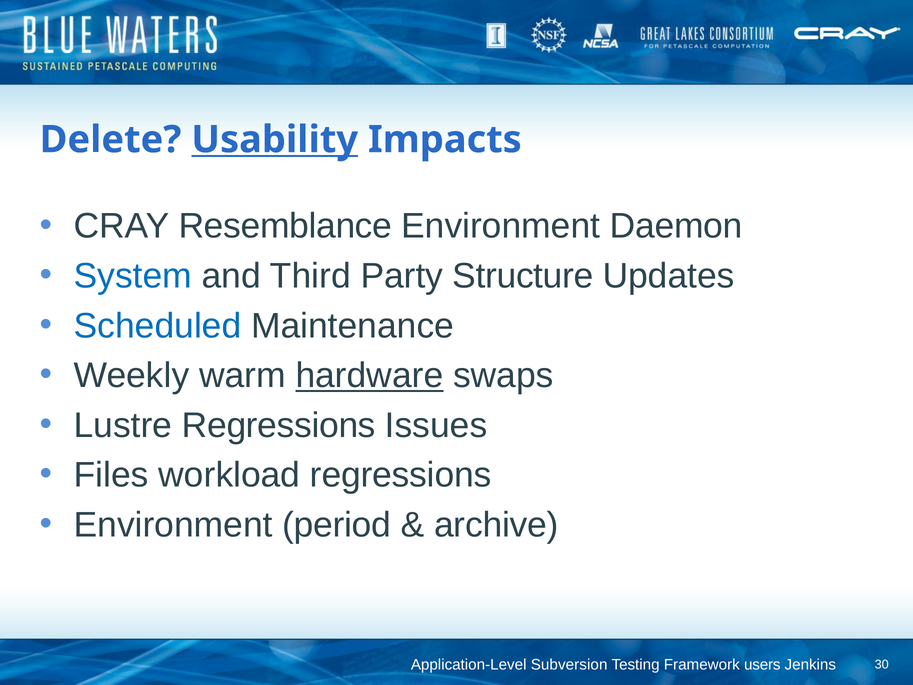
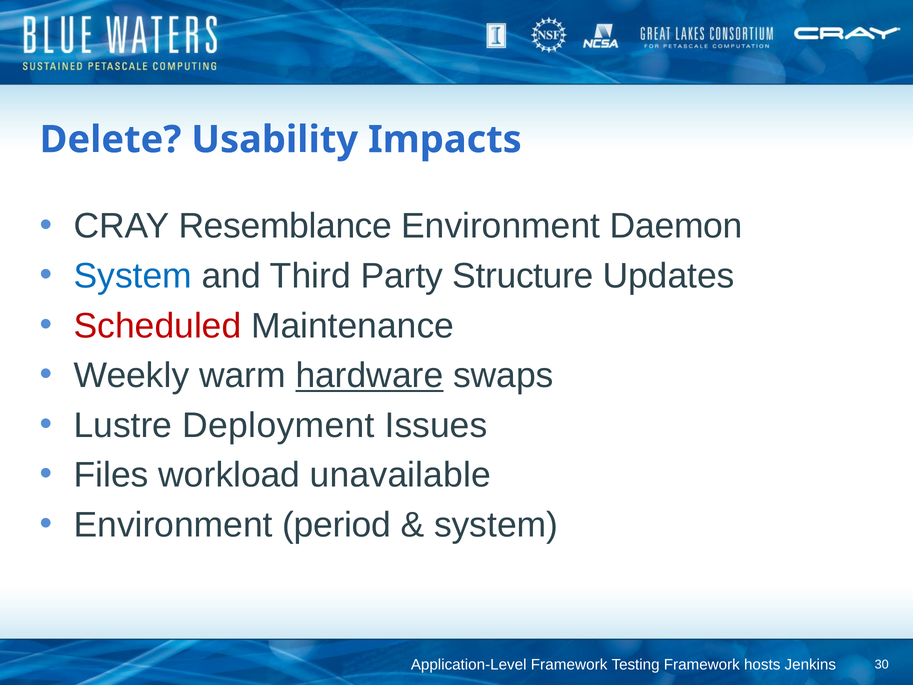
Usability underline: present -> none (275, 140)
Scheduled colour: blue -> red (158, 326)
Lustre Regressions: Regressions -> Deployment (278, 425)
workload regressions: regressions -> unavailable (400, 475)
archive: archive -> system (496, 525)
Application-Level Subversion: Subversion -> Framework (569, 664)
users: users -> hosts (762, 664)
